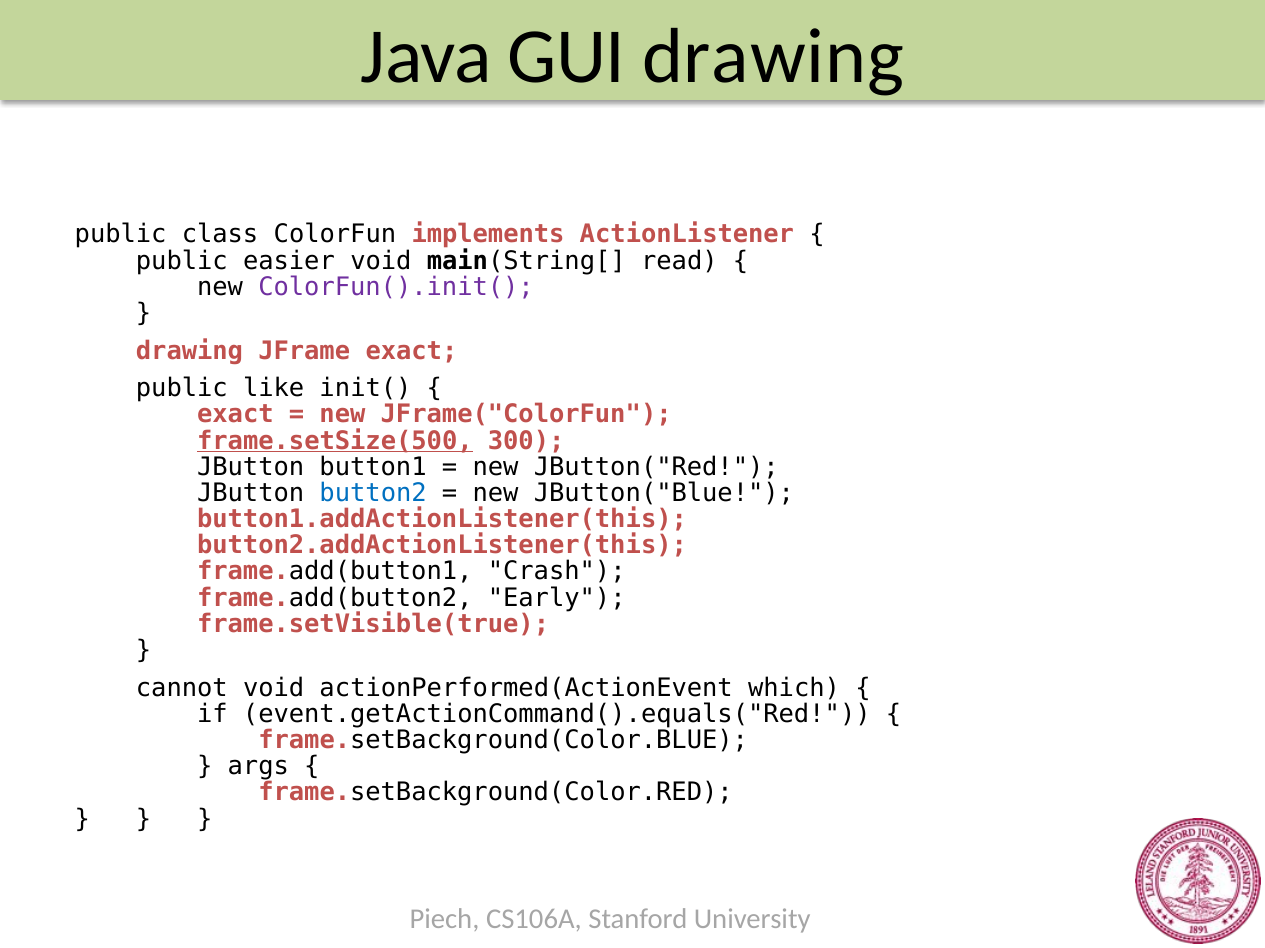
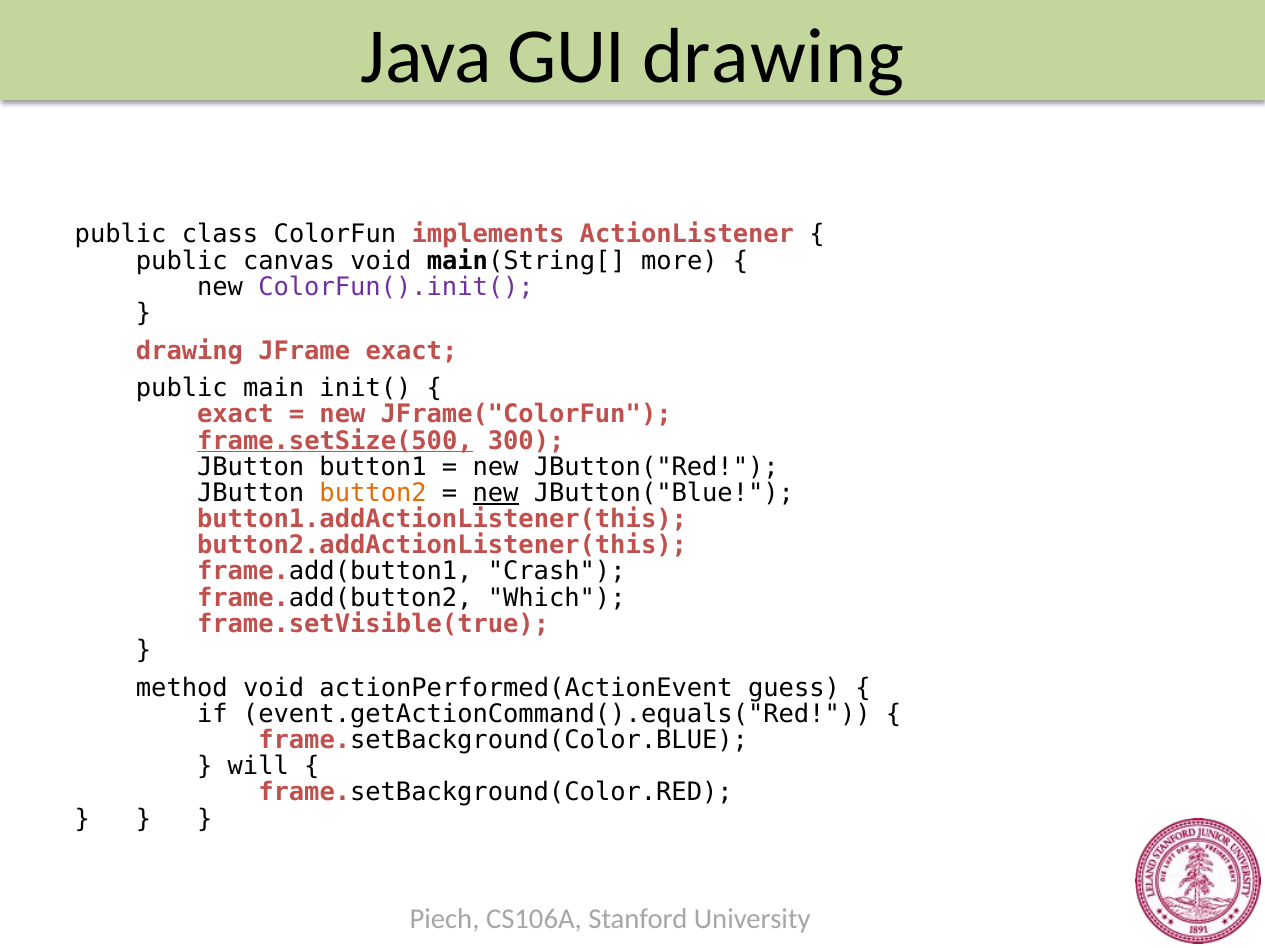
easier: easier -> canvas (289, 261)
read: read -> more (679, 261)
like: like -> main (274, 389)
button2 colour: blue -> orange (373, 493)
new underline: none -> present (496, 493)
Early: Early -> Which (557, 598)
cannot: cannot -> method (182, 688)
which: which -> guess (794, 688)
args: args -> will (258, 767)
